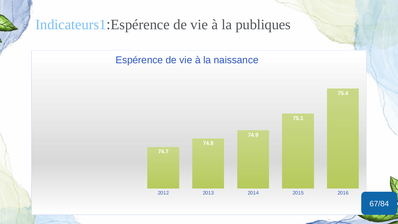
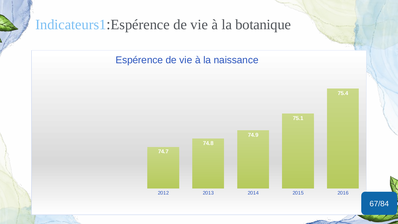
publiques: publiques -> botanique (263, 25)
